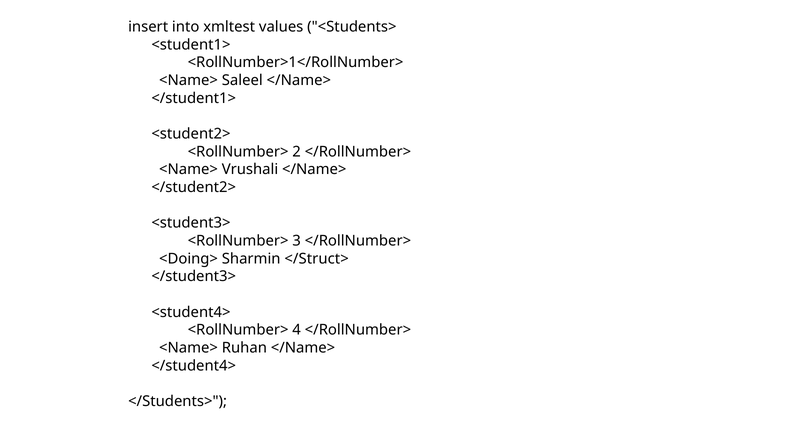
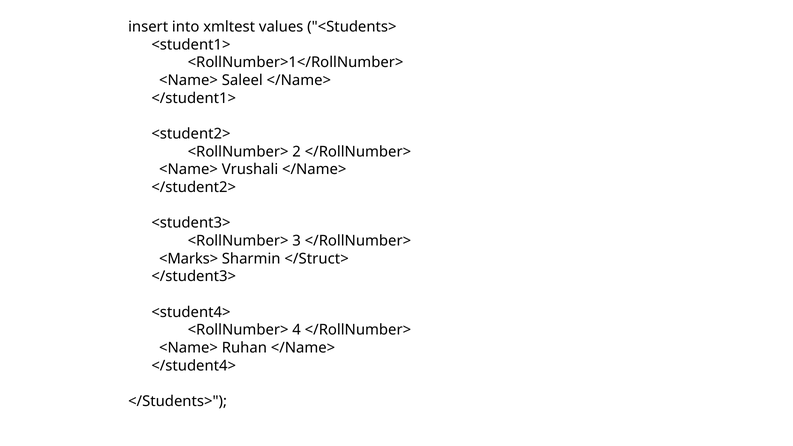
<Doing>: <Doing> -> <Marks> (189, 259)
